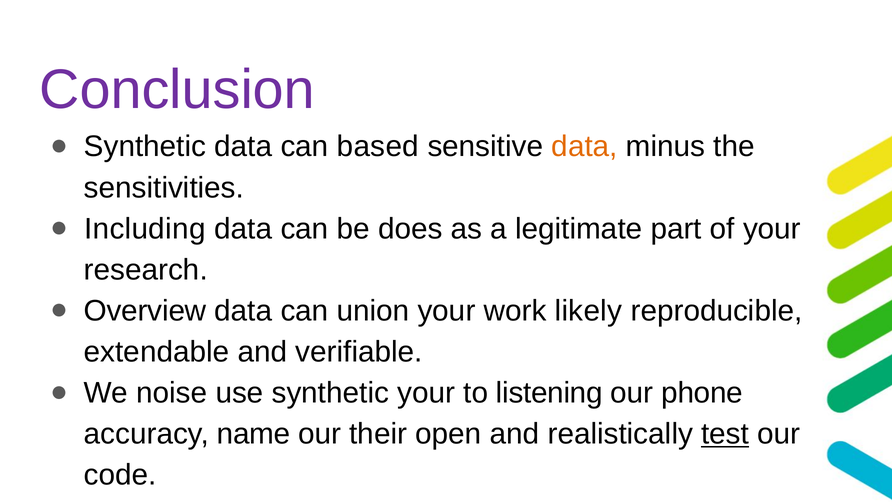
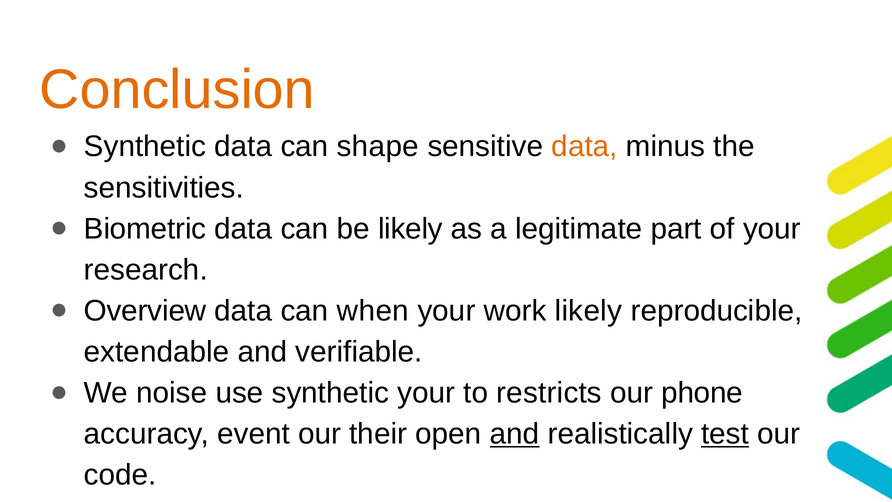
Conclusion colour: purple -> orange (177, 90)
based: based -> shape (378, 147)
Including: Including -> Biometric (145, 229)
be does: does -> likely (410, 229)
union: union -> when (373, 311)
listening: listening -> restricts (549, 393)
name: name -> event (253, 434)
and underline: none -> present (515, 434)
